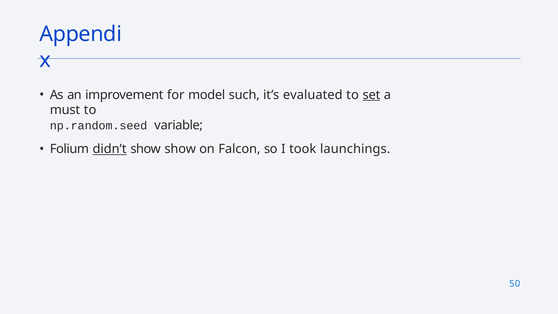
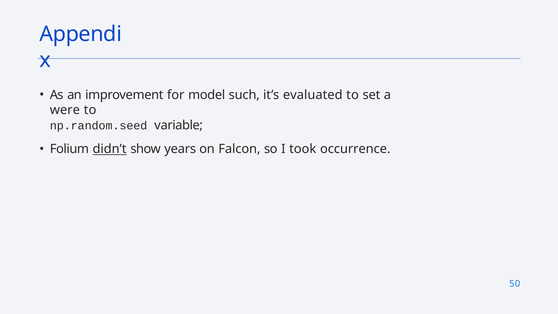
set underline: present -> none (371, 95)
must: must -> were (65, 110)
show show: show -> years (180, 149)
launchings: launchings -> occurrence (355, 149)
